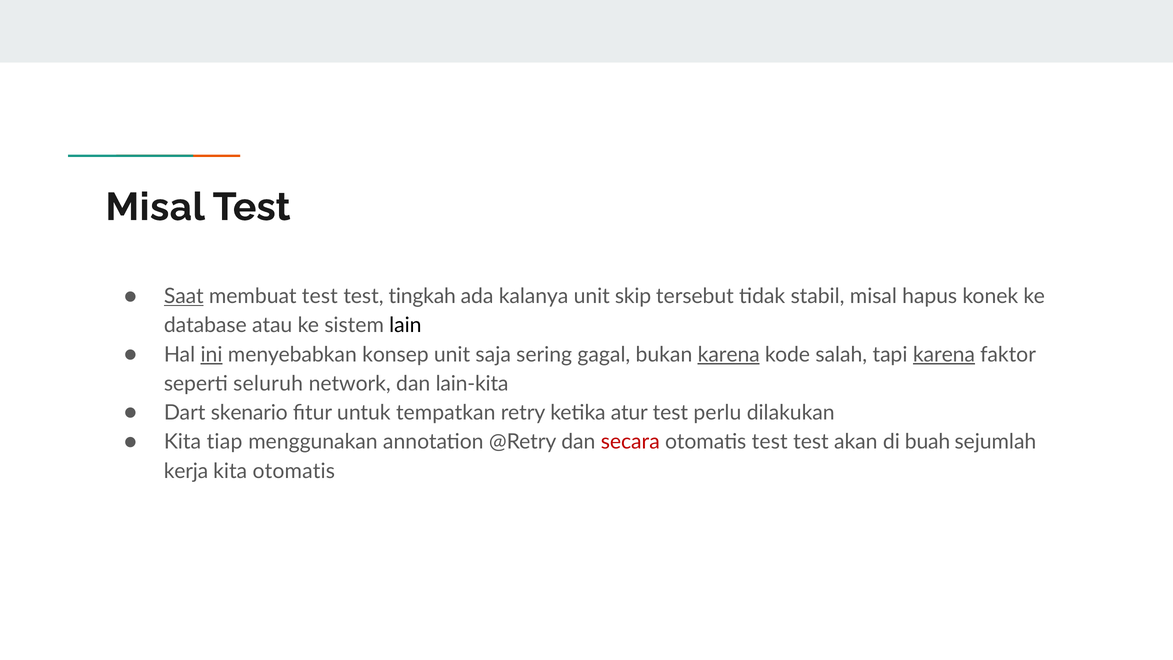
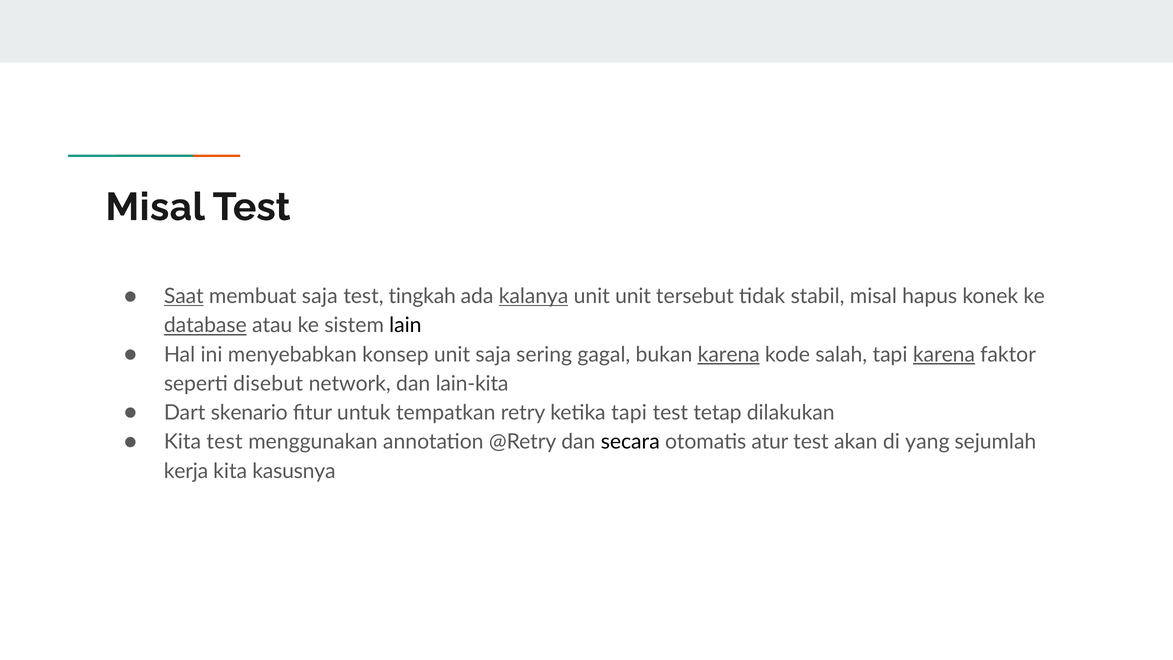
membuat test: test -> saja (320, 296)
kalanya underline: none -> present (534, 296)
unit skip: skip -> unit (633, 296)
database underline: none -> present (205, 325)
ini underline: present -> none (212, 355)
seluruh: seluruh -> disebut (268, 384)
ketika atur: atur -> tapi (629, 413)
perlu: perlu -> tetap (717, 413)
Kita tiap: tiap -> test (225, 442)
secara colour: red -> black (630, 442)
otomatis test: test -> atur (770, 442)
buah: buah -> yang (927, 442)
kita otomatis: otomatis -> kasusnya (294, 471)
